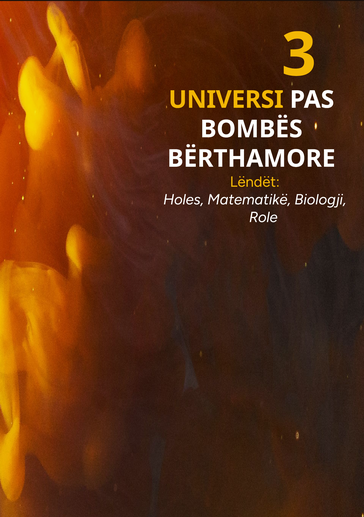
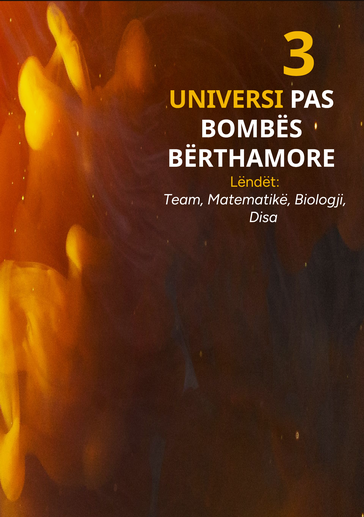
Holes: Holes -> Team (183, 199)
Role: Role -> Disa (263, 217)
